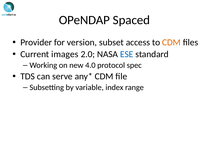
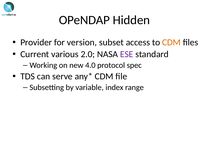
Spaced: Spaced -> Hidden (131, 20)
images: images -> various (65, 54)
ESE colour: blue -> purple (127, 54)
